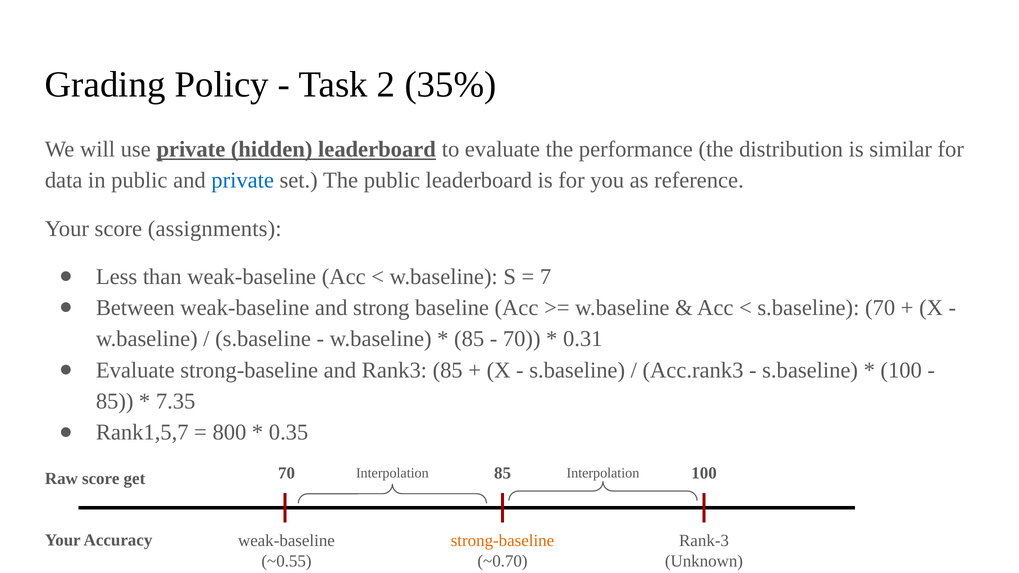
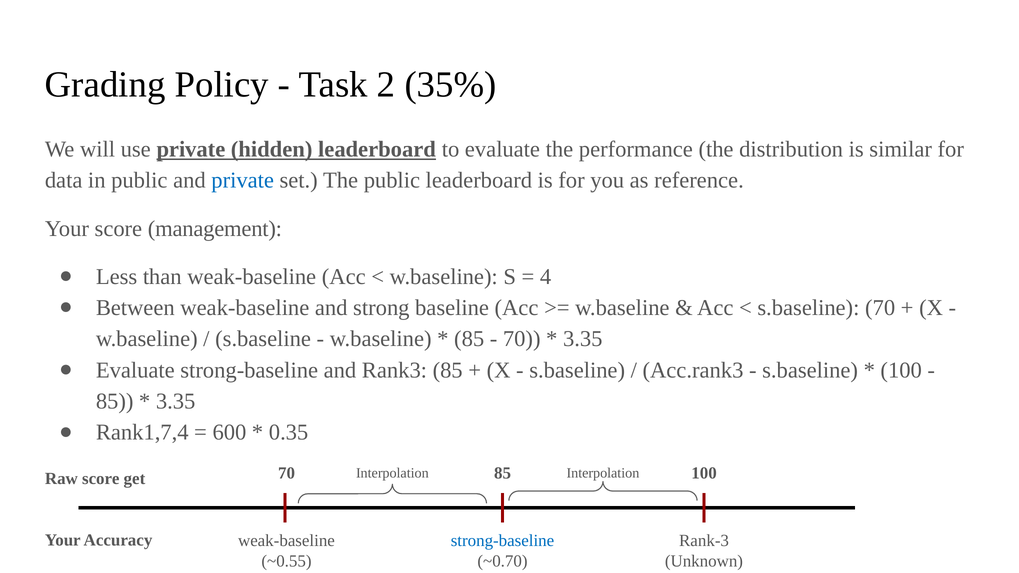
assignments: assignments -> management (215, 229)
7: 7 -> 4 (546, 277)
0.31: 0.31 -> 3.35 (583, 339)
7.35: 7.35 -> 3.35 (176, 401)
Rank1,5,7: Rank1,5,7 -> Rank1,7,4 (142, 433)
800: 800 -> 600 (229, 433)
strong-baseline colour: orange -> blue (502, 541)
